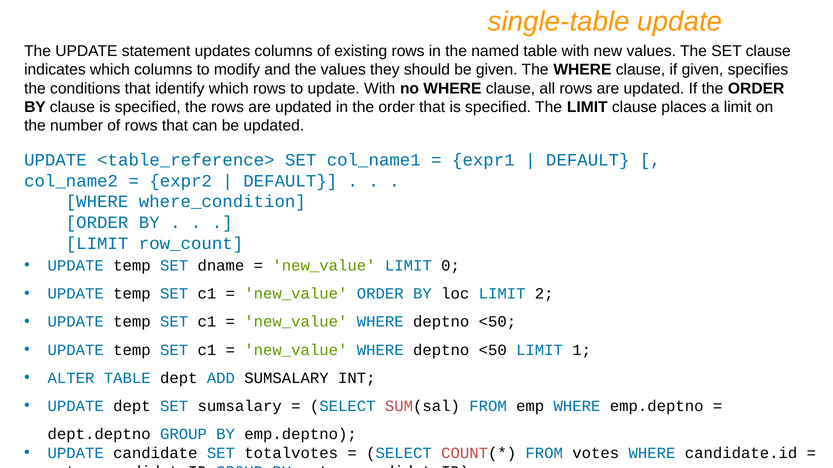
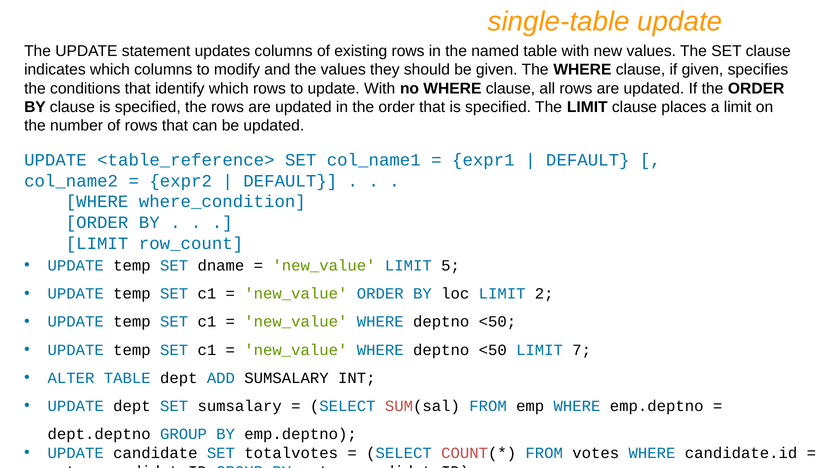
0: 0 -> 5 (451, 266)
1: 1 -> 7 (582, 350)
